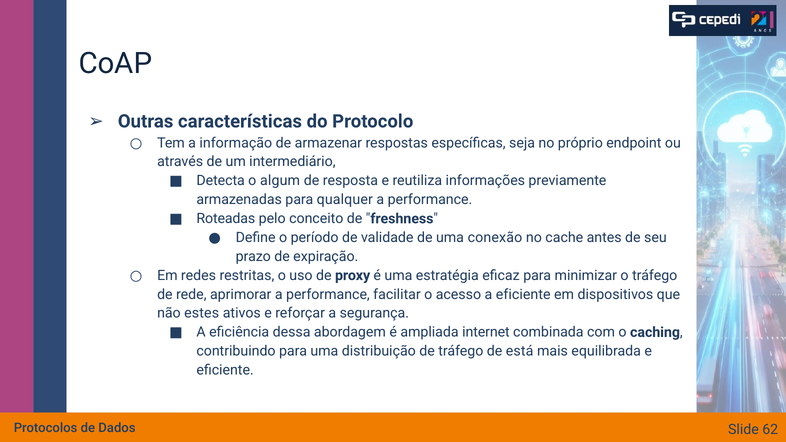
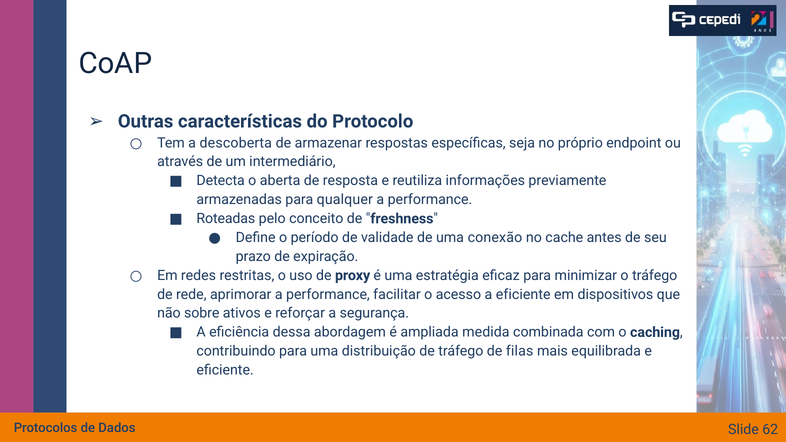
informação: informação -> descoberta (236, 143)
algum: algum -> aberta (280, 181)
estes: estes -> sobre (202, 313)
internet: internet -> medida (486, 332)
está: está -> filas (520, 351)
